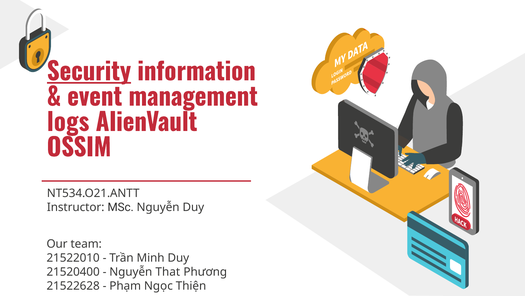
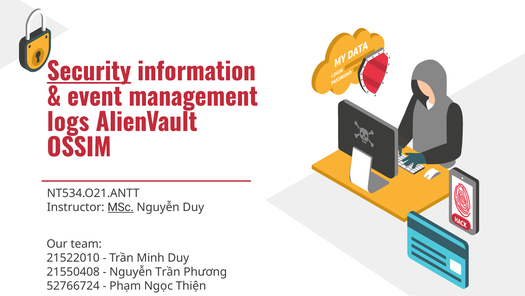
MSc underline: none -> present (121, 207)
21520400: 21520400 -> 21550408 (73, 271)
Nguyễn That: That -> Trần (168, 271)
21522628: 21522628 -> 52766724 (73, 285)
